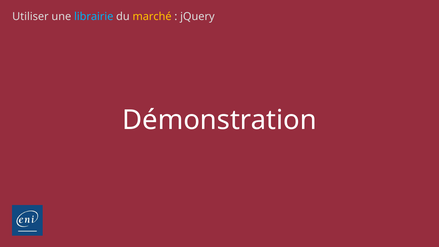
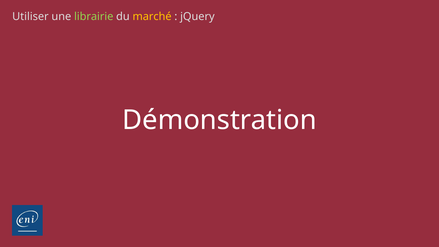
librairie colour: light blue -> light green (94, 16)
